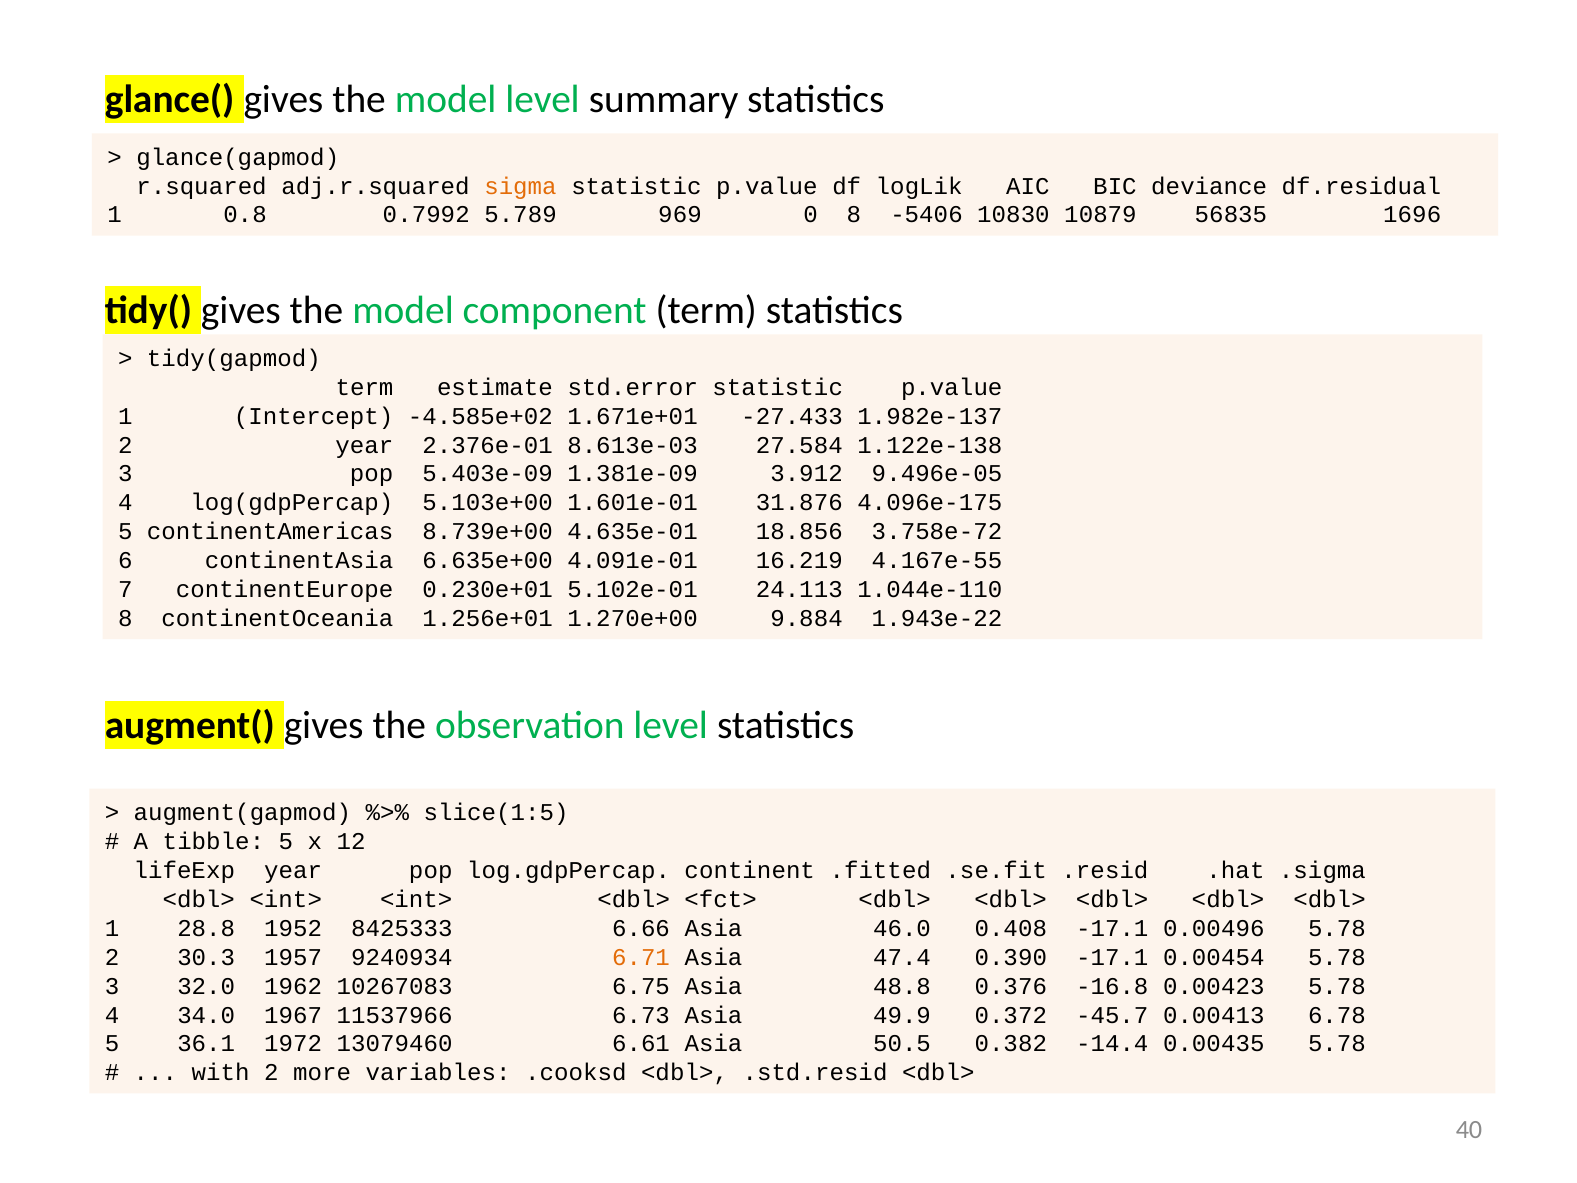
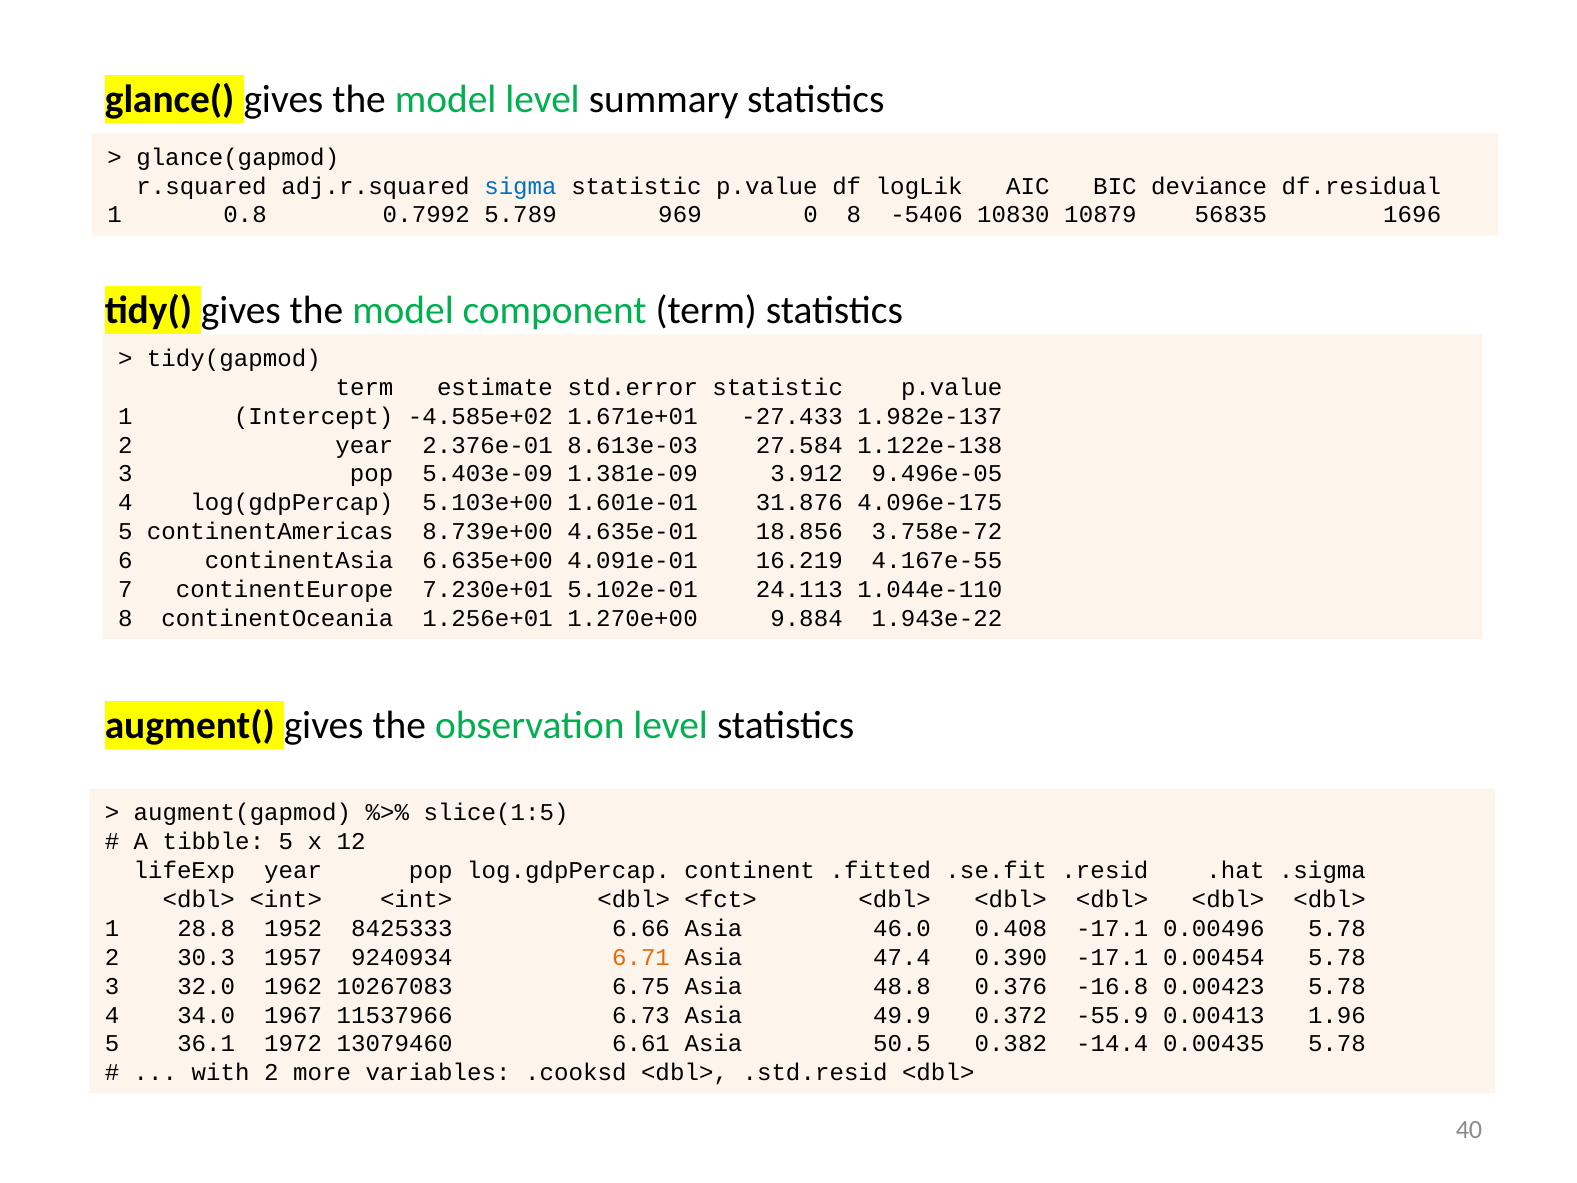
sigma colour: orange -> blue (520, 186)
0.230e+01: 0.230e+01 -> 7.230e+01 (488, 590)
-45.7: -45.7 -> -55.9 (1112, 1015)
6.78: 6.78 -> 1.96 (1337, 1015)
